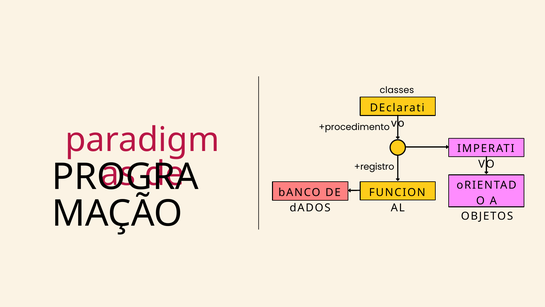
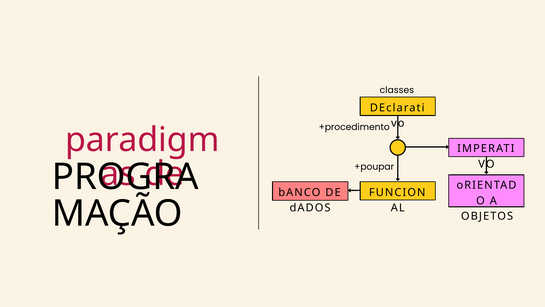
+registro: +registro -> +poupar (374, 167)
